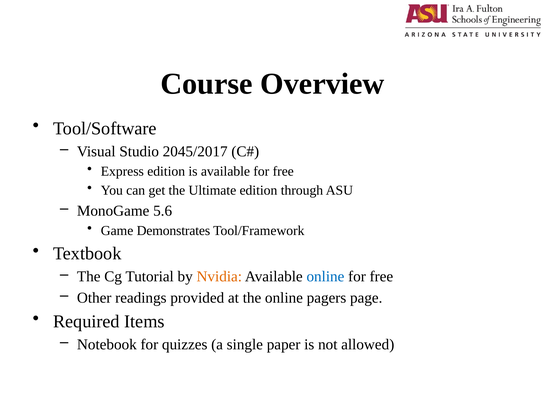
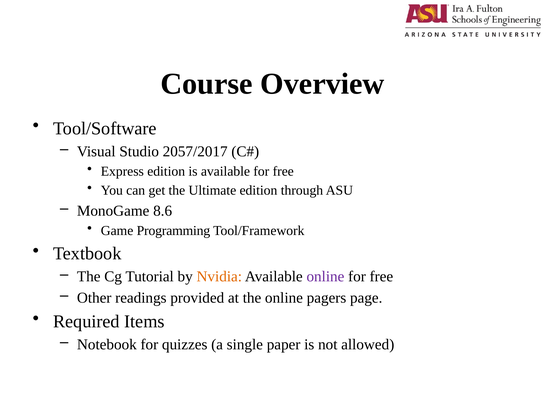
2045/2017: 2045/2017 -> 2057/2017 (195, 151)
5.6: 5.6 -> 8.6 (163, 211)
Demonstrates: Demonstrates -> Programming (173, 230)
online colour: blue -> purple (325, 276)
